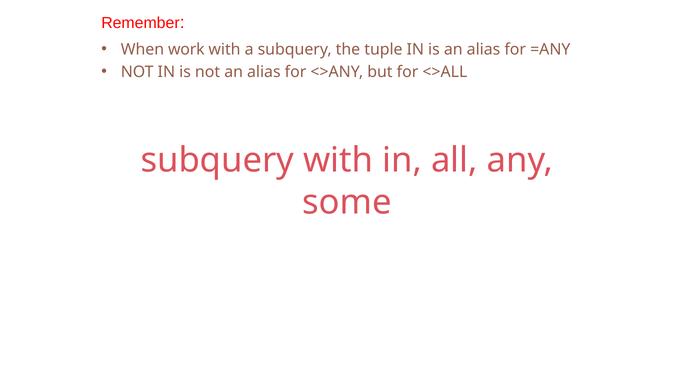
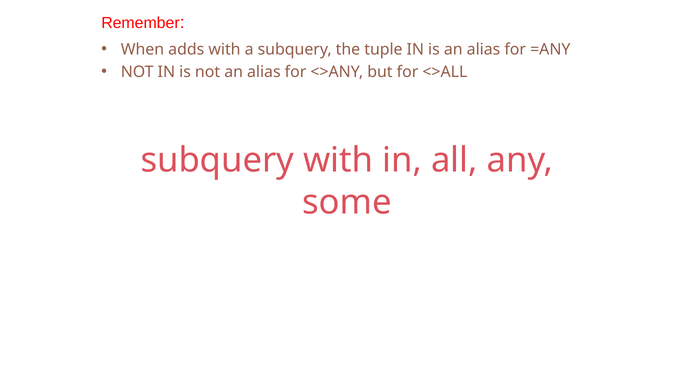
work: work -> adds (186, 49)
